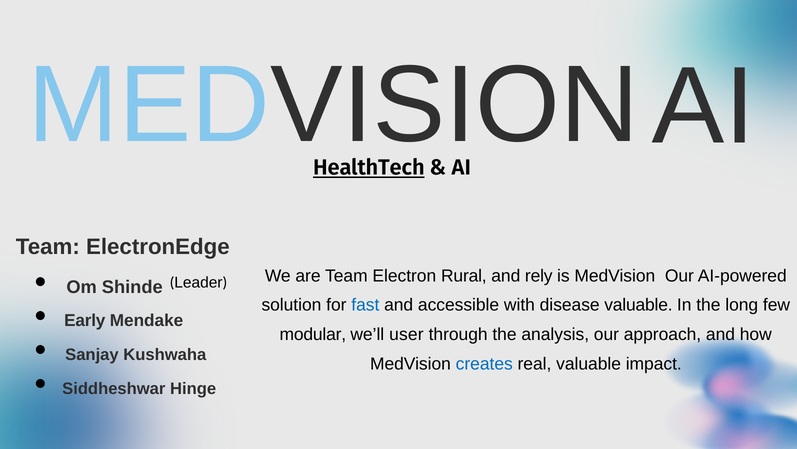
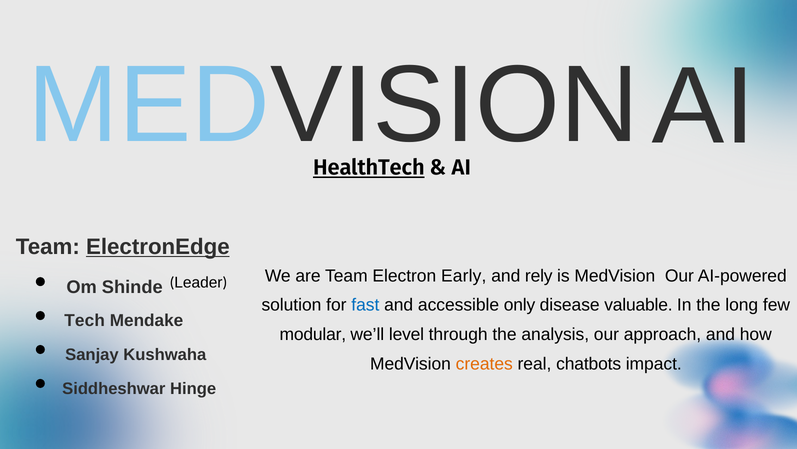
ElectronEdge underline: none -> present (158, 246)
Rural: Rural -> Early (464, 275)
with: with -> only (520, 305)
Early: Early -> Tech (85, 320)
user: user -> level (407, 334)
creates colour: blue -> orange (484, 363)
real valuable: valuable -> chatbots (589, 363)
